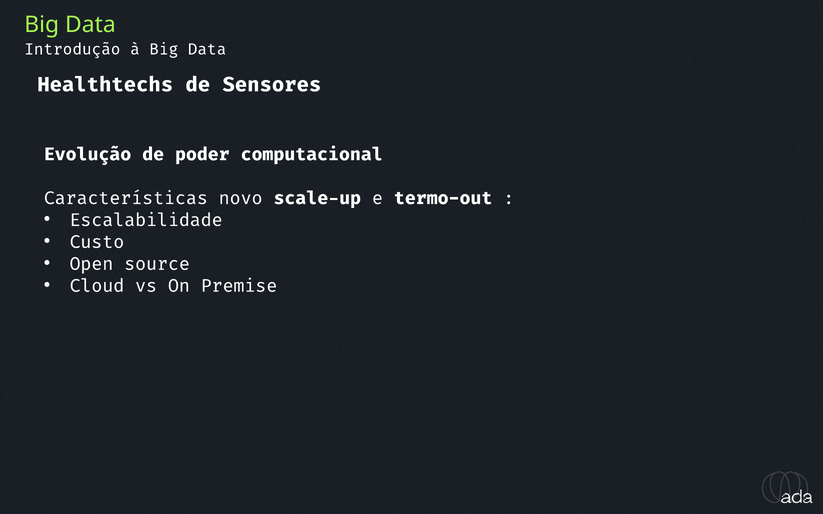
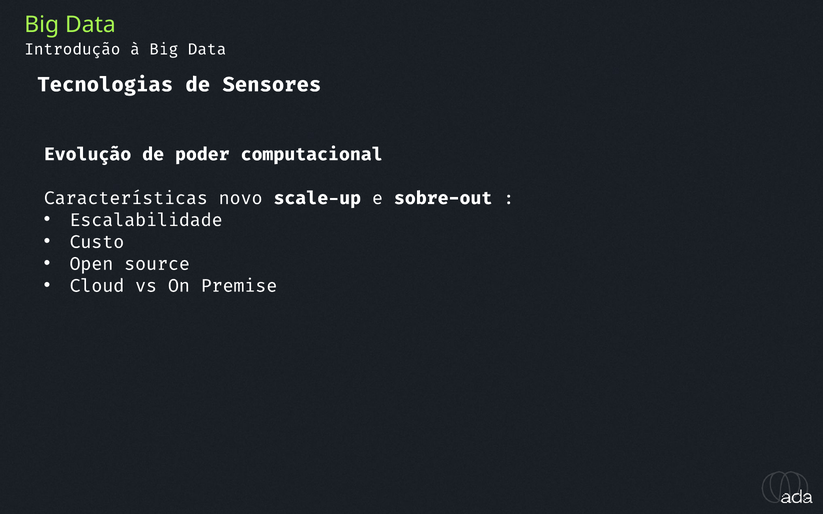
Healthtechs: Healthtechs -> Tecnologias (105, 85)
termo-out: termo-out -> sobre-out (443, 198)
